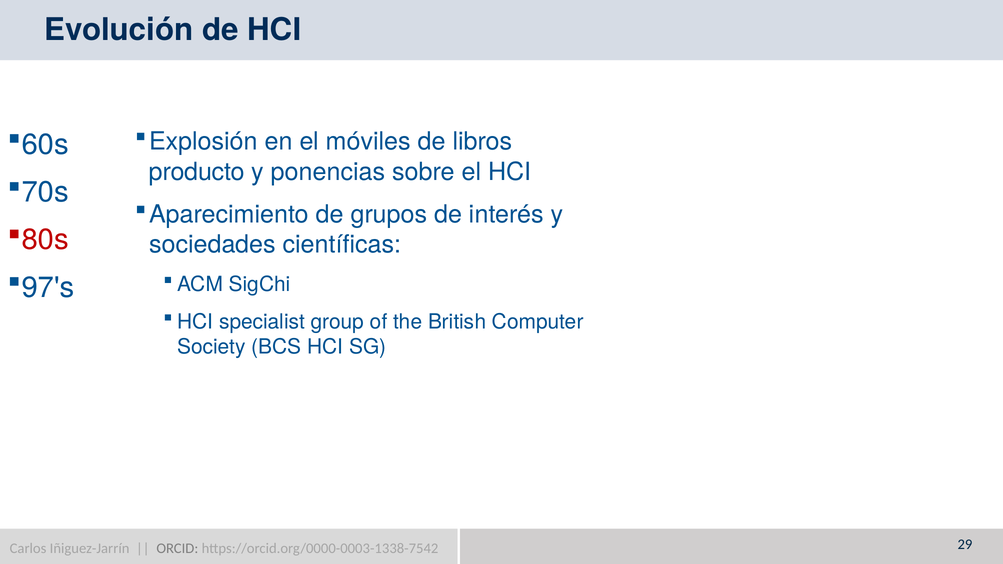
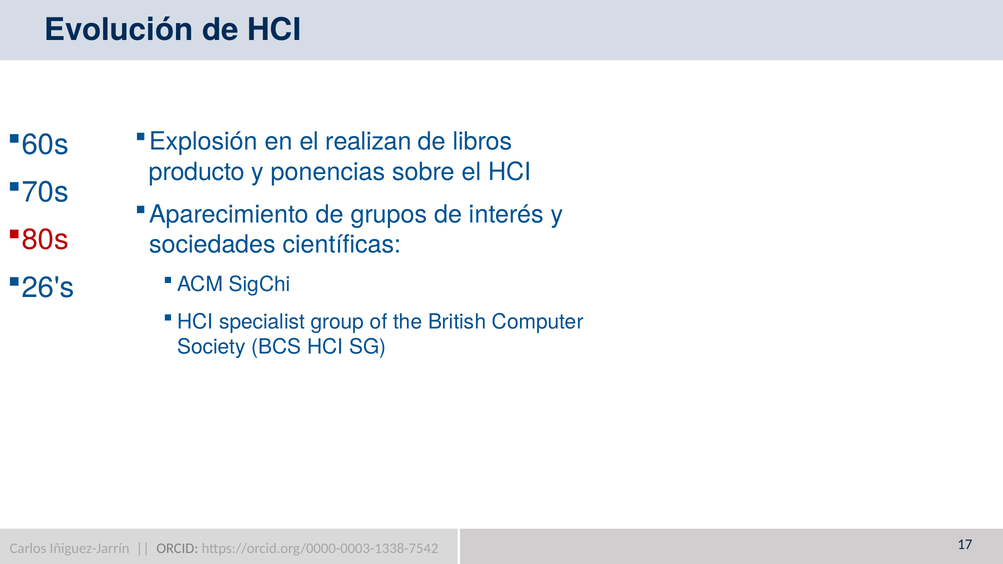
móviles: móviles -> realizan (368, 142)
97's: 97's -> 26's (48, 288)
29: 29 -> 17 (965, 545)
